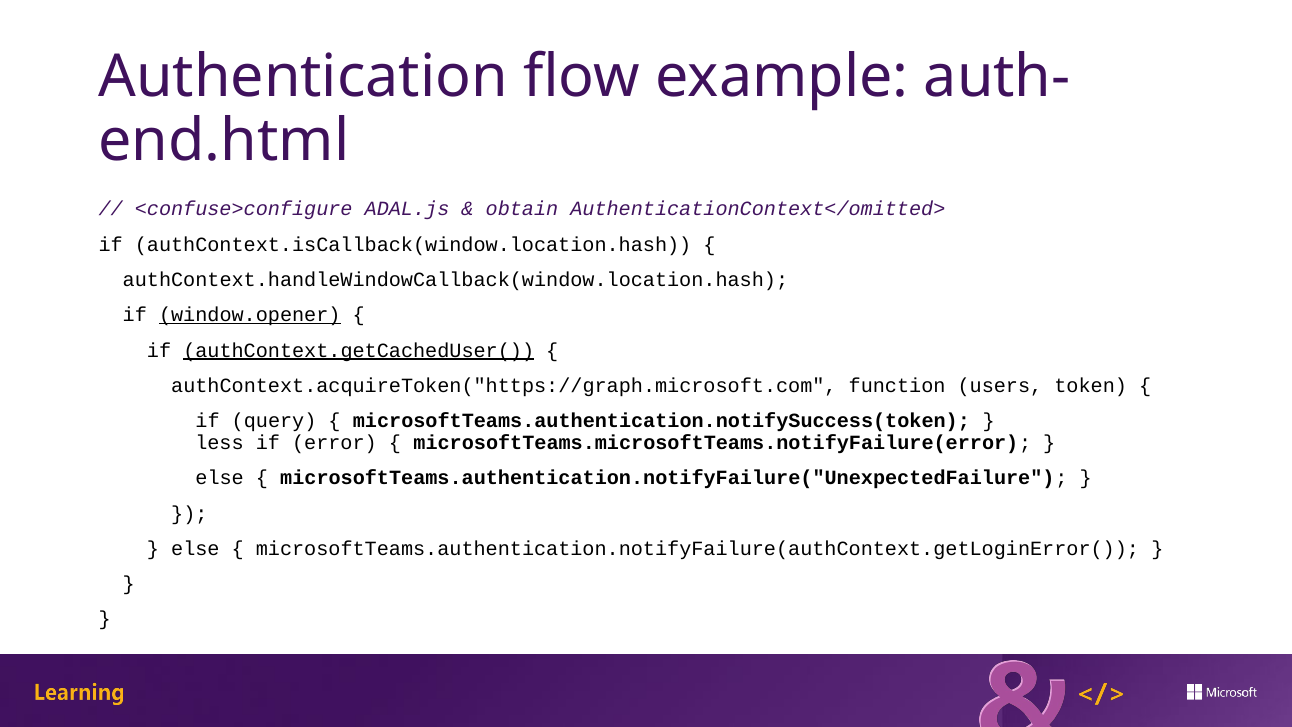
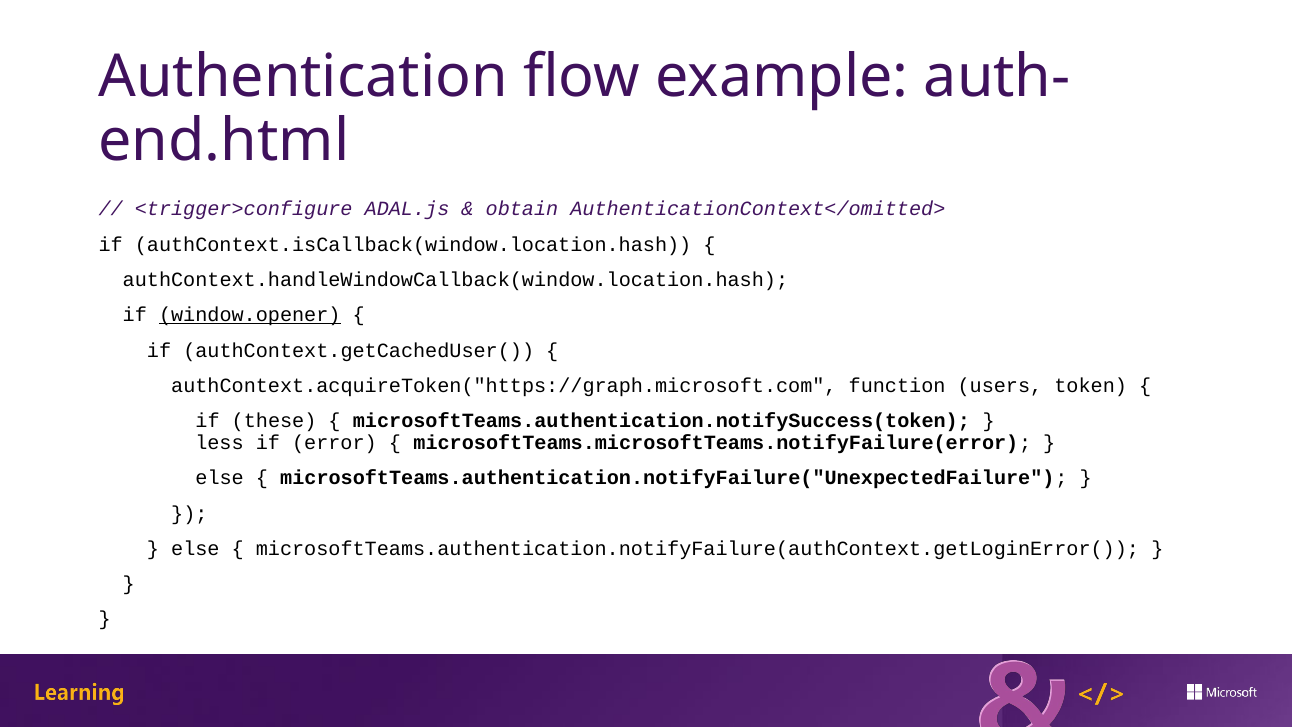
<confuse>configure: <confuse>configure -> <trigger>configure (244, 209)
authContext.getCachedUser( underline: present -> none (359, 350)
query: query -> these (274, 421)
